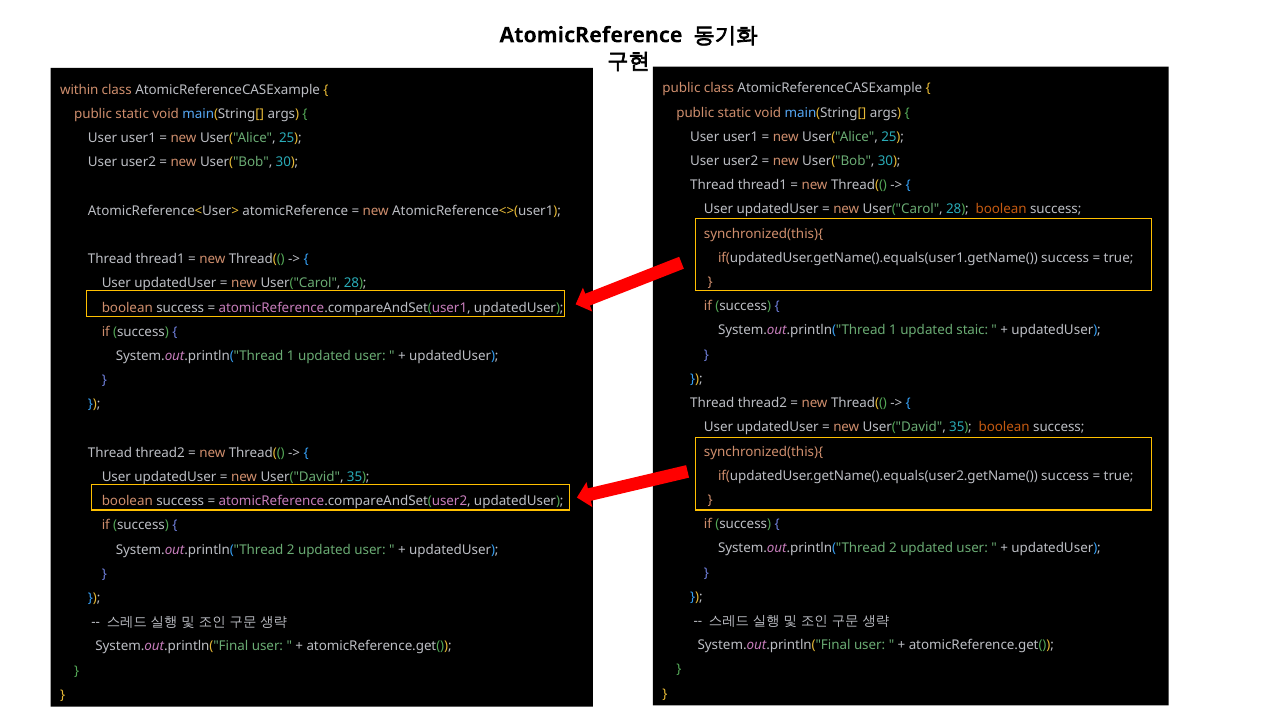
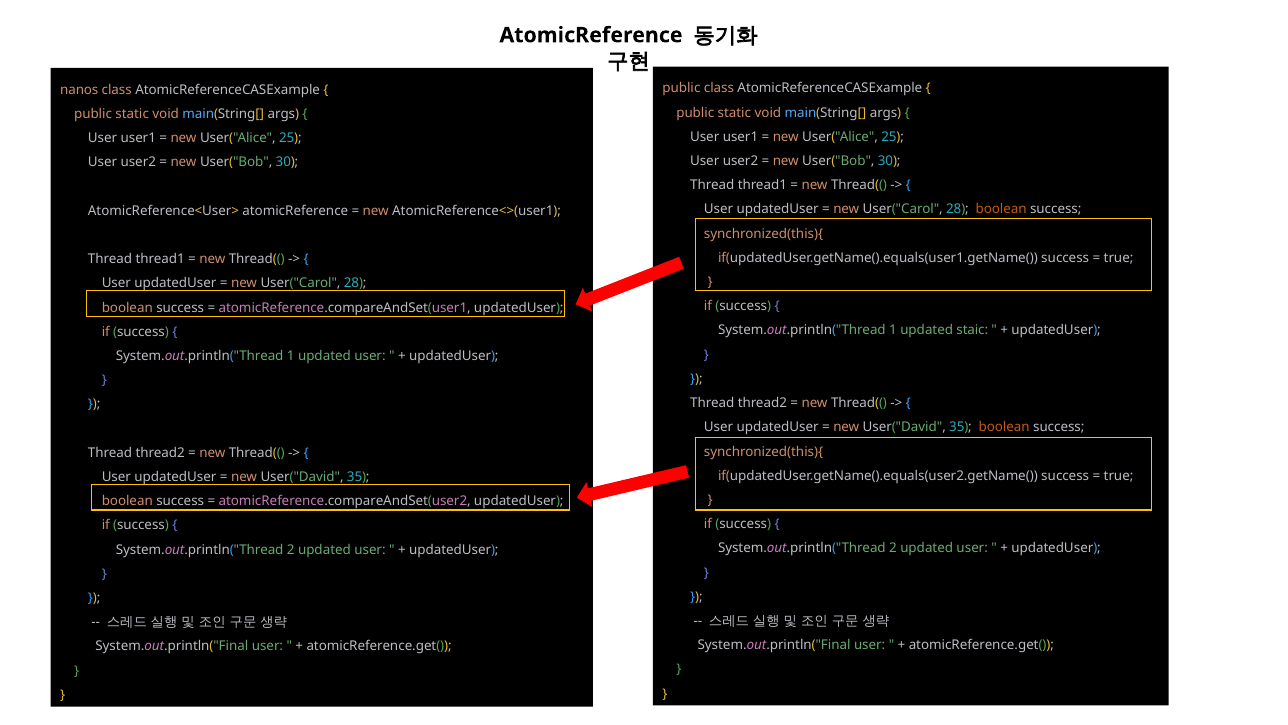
within: within -> nanos (79, 90)
